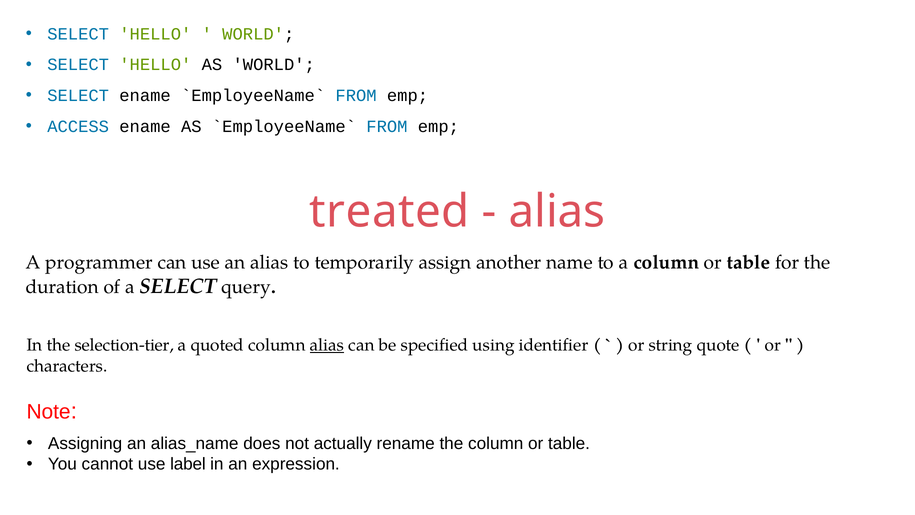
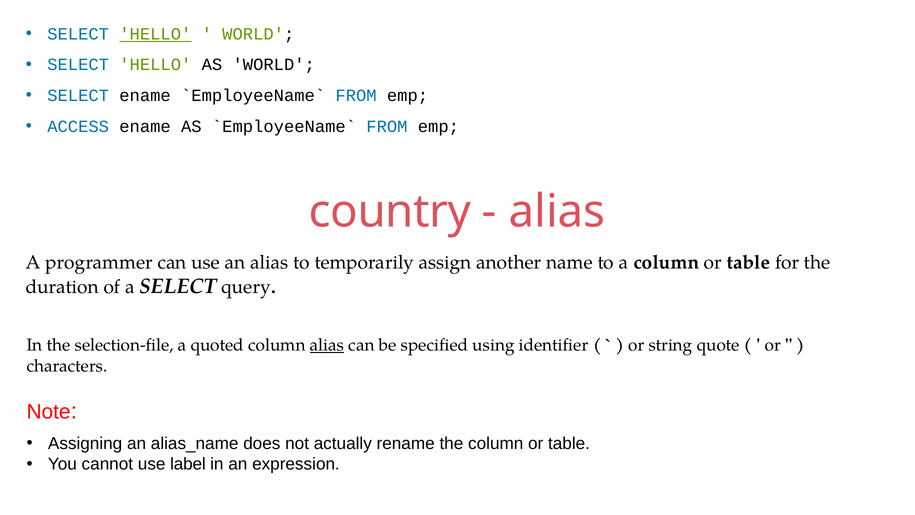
HELLO underline: none -> present (155, 34)
treated: treated -> country (390, 211)
selection-tier: selection-tier -> selection-file (124, 345)
